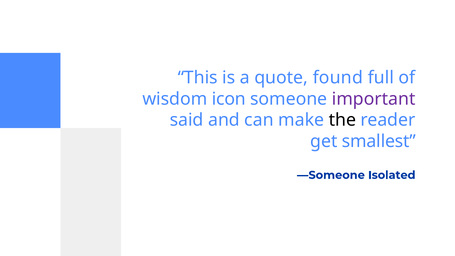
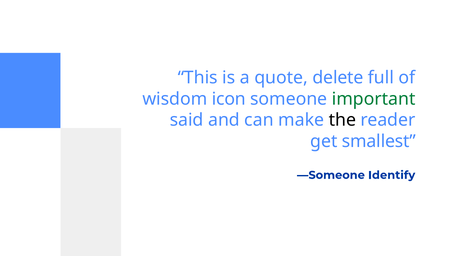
found: found -> delete (338, 78)
important colour: purple -> green (374, 99)
Isolated: Isolated -> Identify (392, 175)
